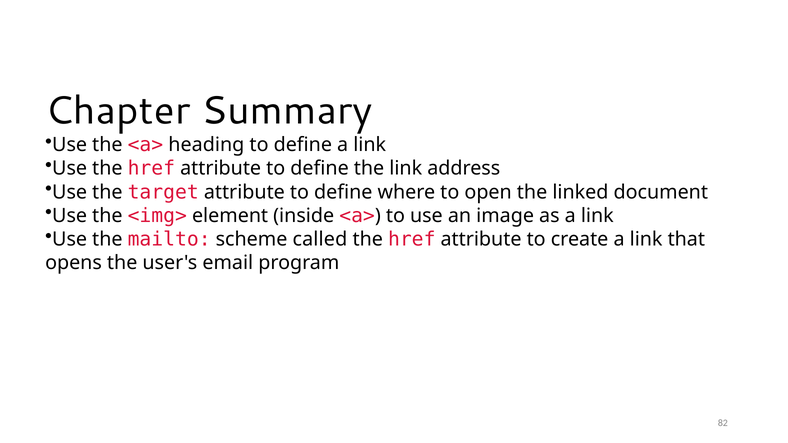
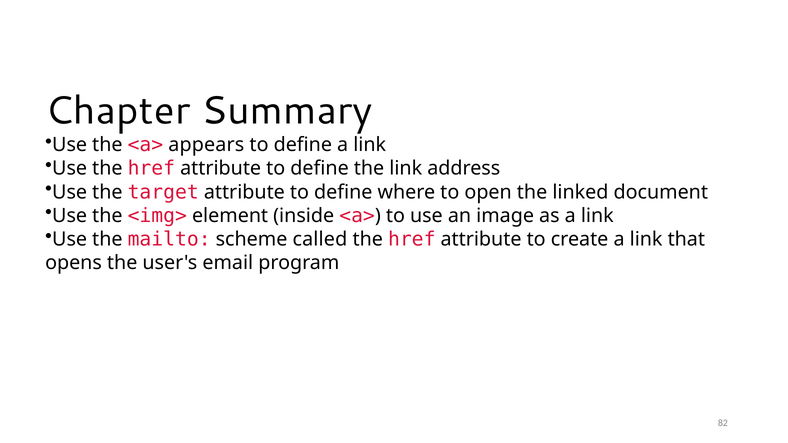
heading: heading -> appears (206, 145)
